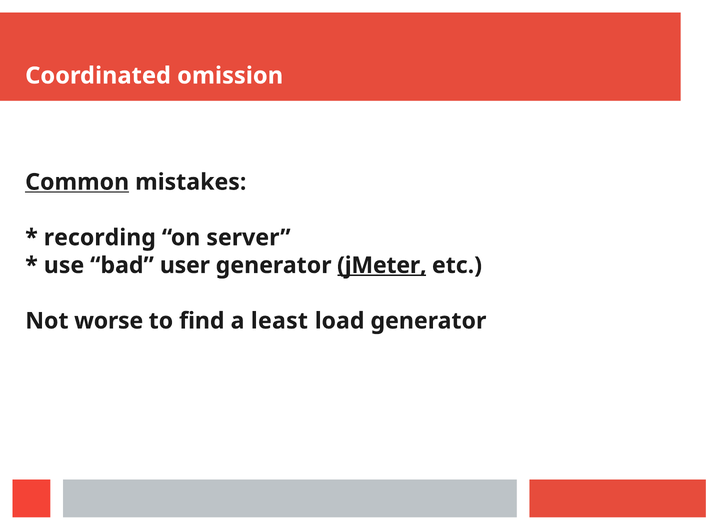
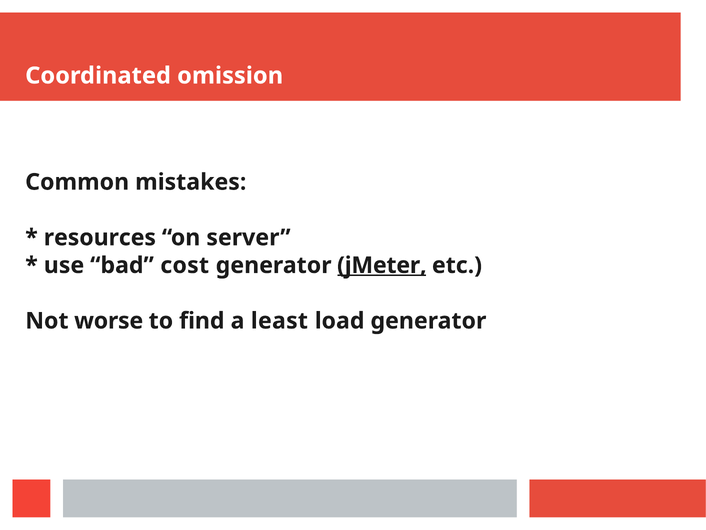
Common underline: present -> none (77, 182)
recording: recording -> resources (100, 237)
user: user -> cost (185, 265)
